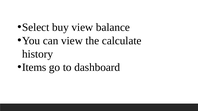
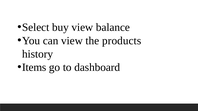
calculate: calculate -> products (122, 41)
